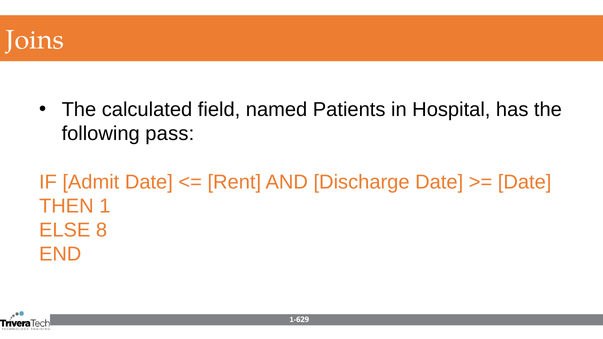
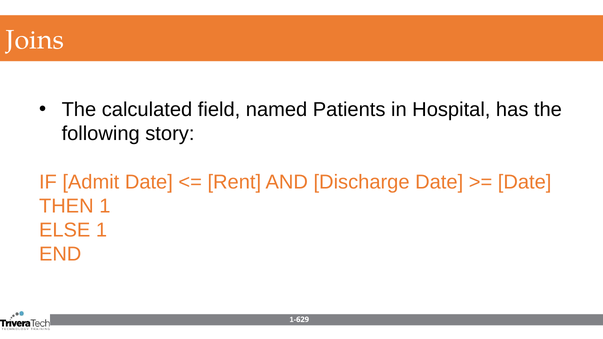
pass: pass -> story (170, 134)
ELSE 8: 8 -> 1 (101, 230)
